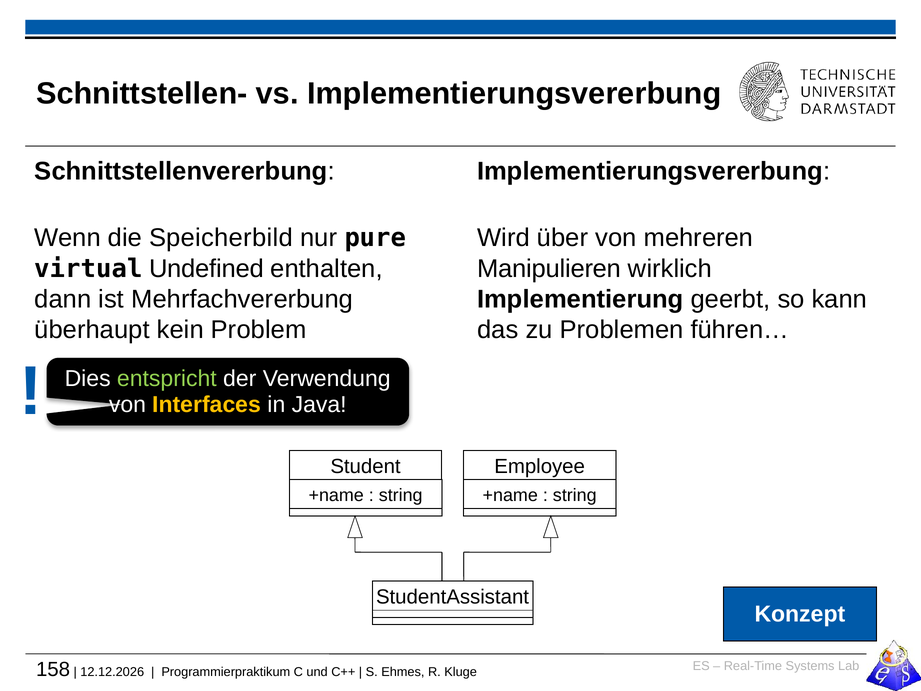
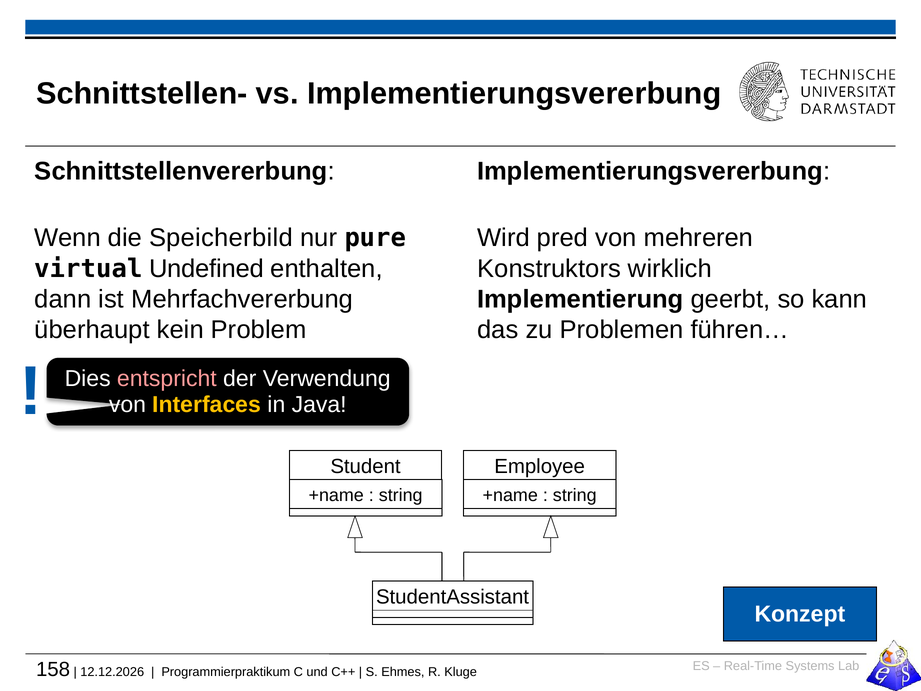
über: über -> pred (563, 238)
Manipulieren: Manipulieren -> Konstruktors (549, 269)
entspricht colour: light green -> pink (167, 379)
